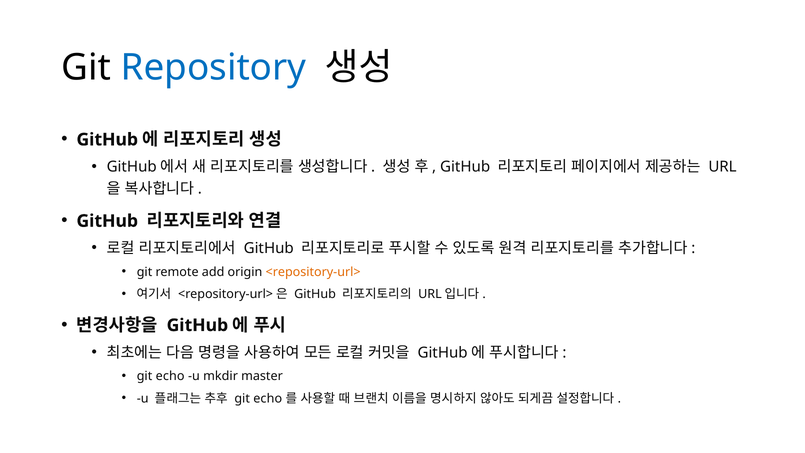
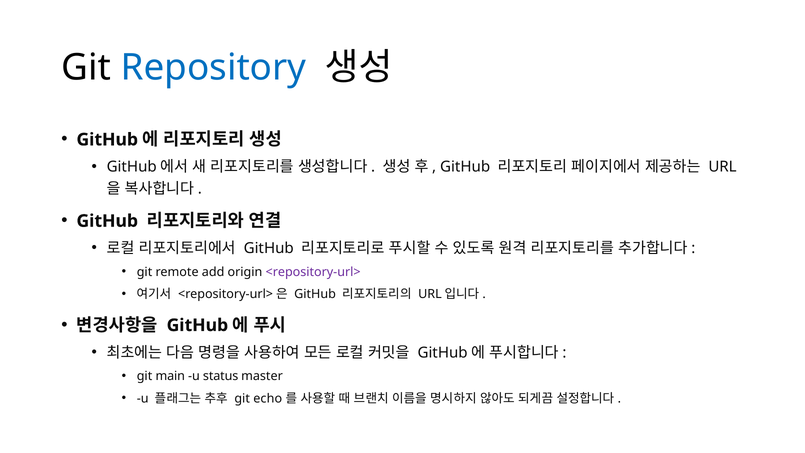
<repository-url> colour: orange -> purple (313, 272)
echo: echo -> main (170, 376)
mkdir: mkdir -> status (221, 376)
